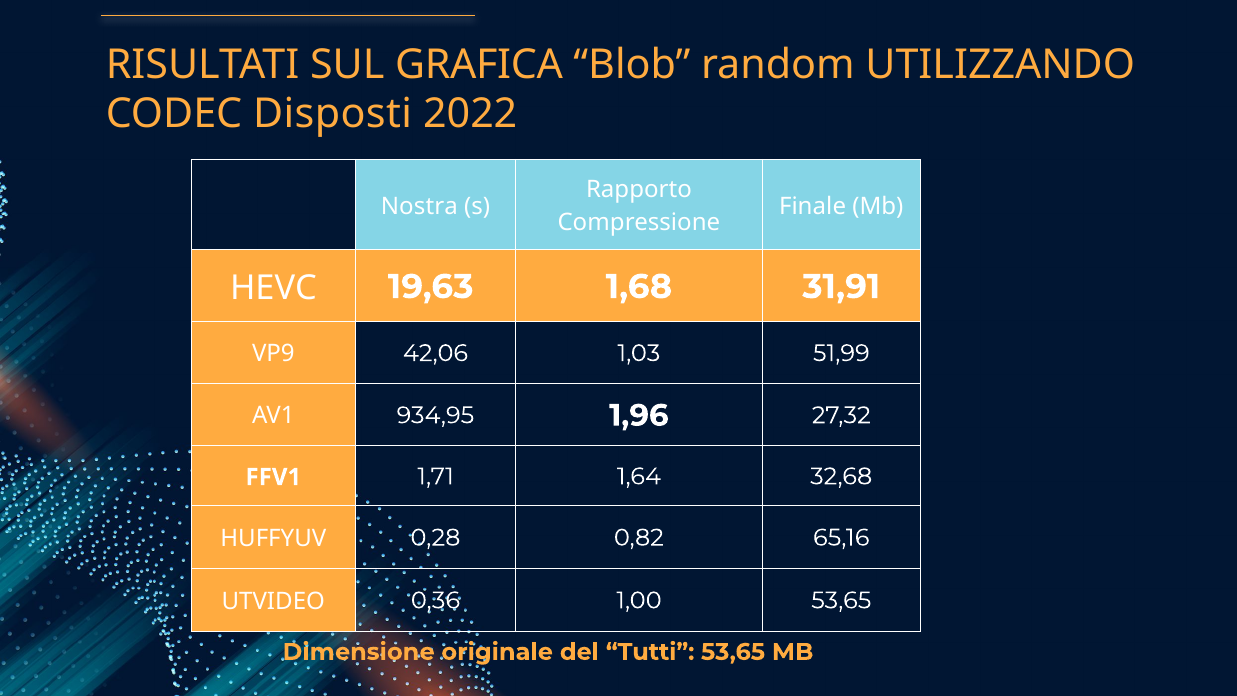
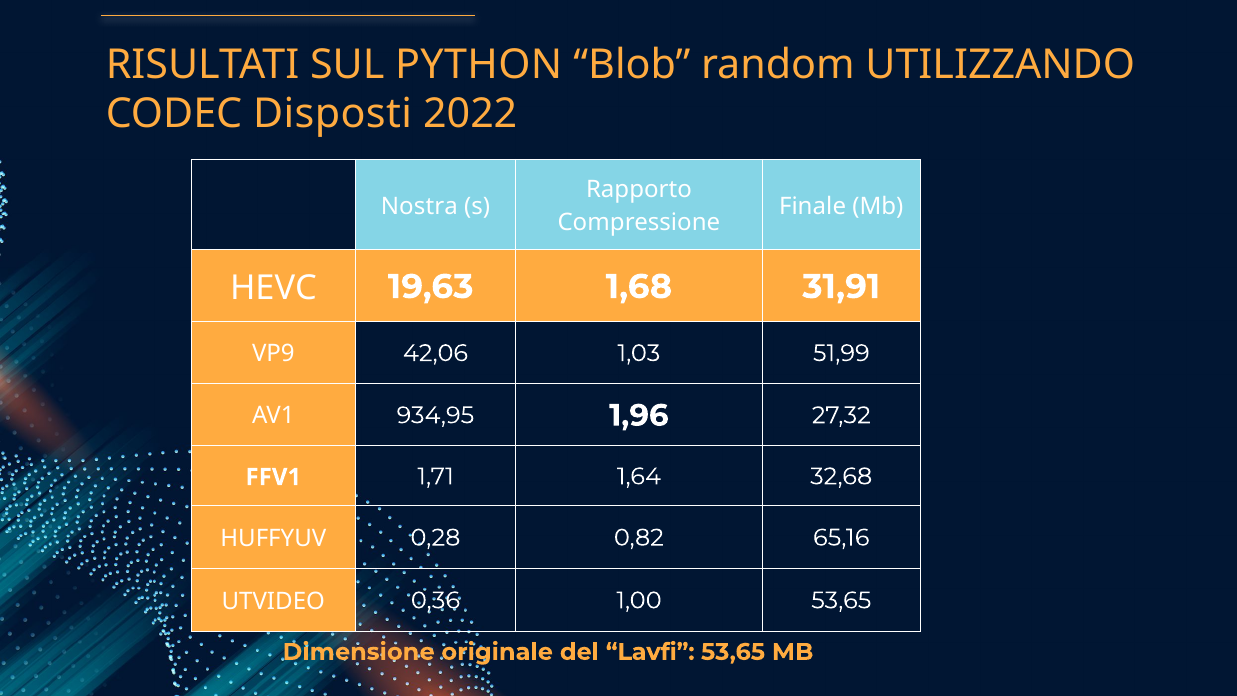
GRAFICA: GRAFICA -> PYTHON (479, 65)
Tutti: Tutti -> Lavfi (650, 652)
